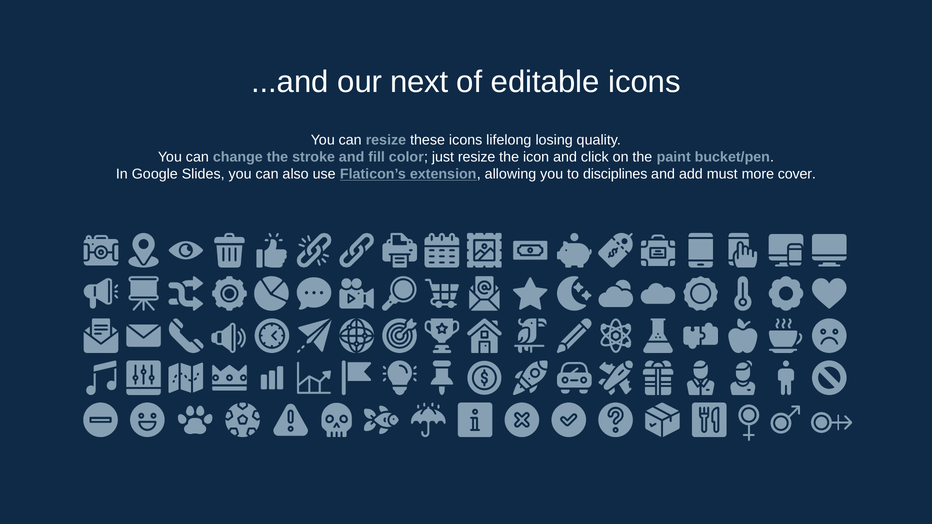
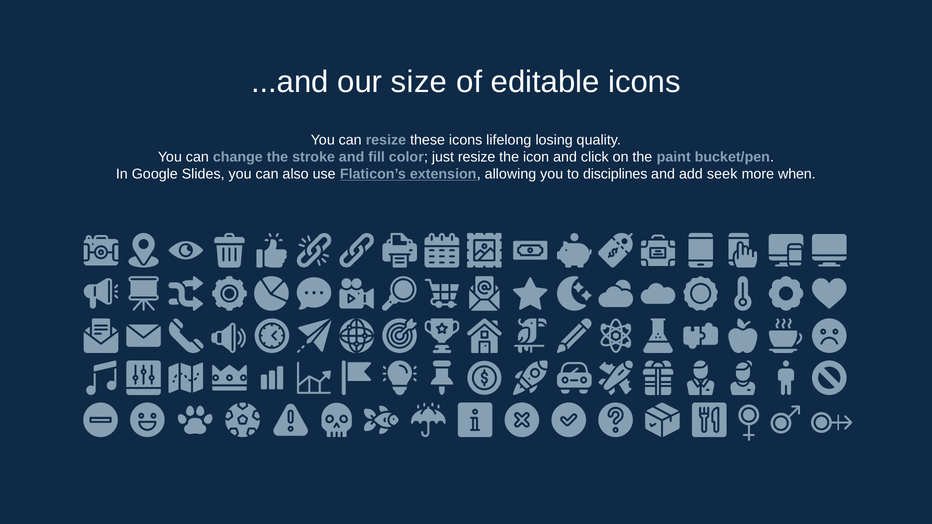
next: next -> size (419, 82)
must: must -> seek (722, 174)
cover: cover -> when (797, 174)
